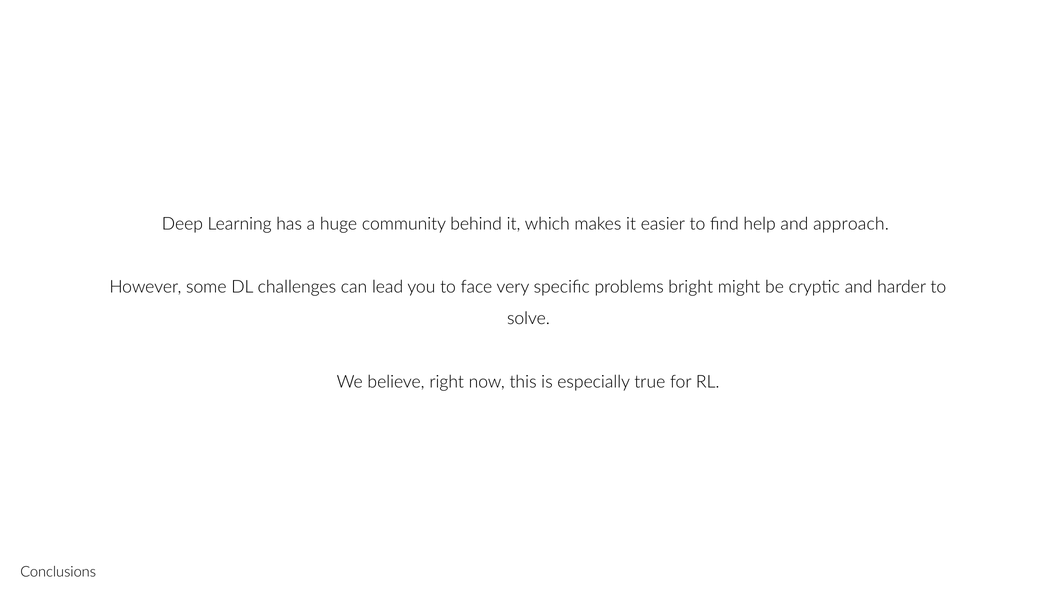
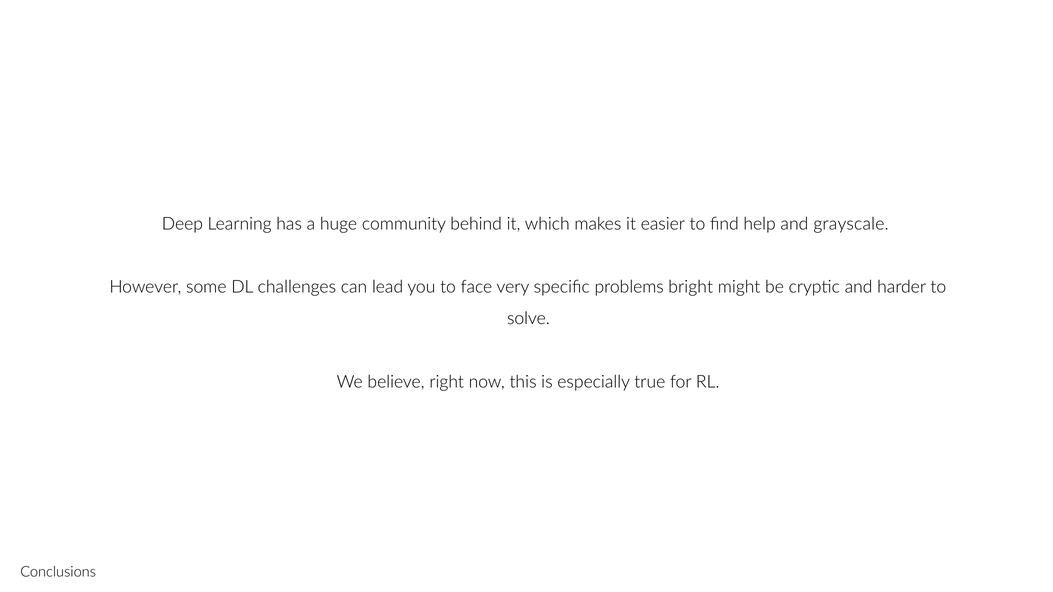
approach: approach -> grayscale (851, 224)
